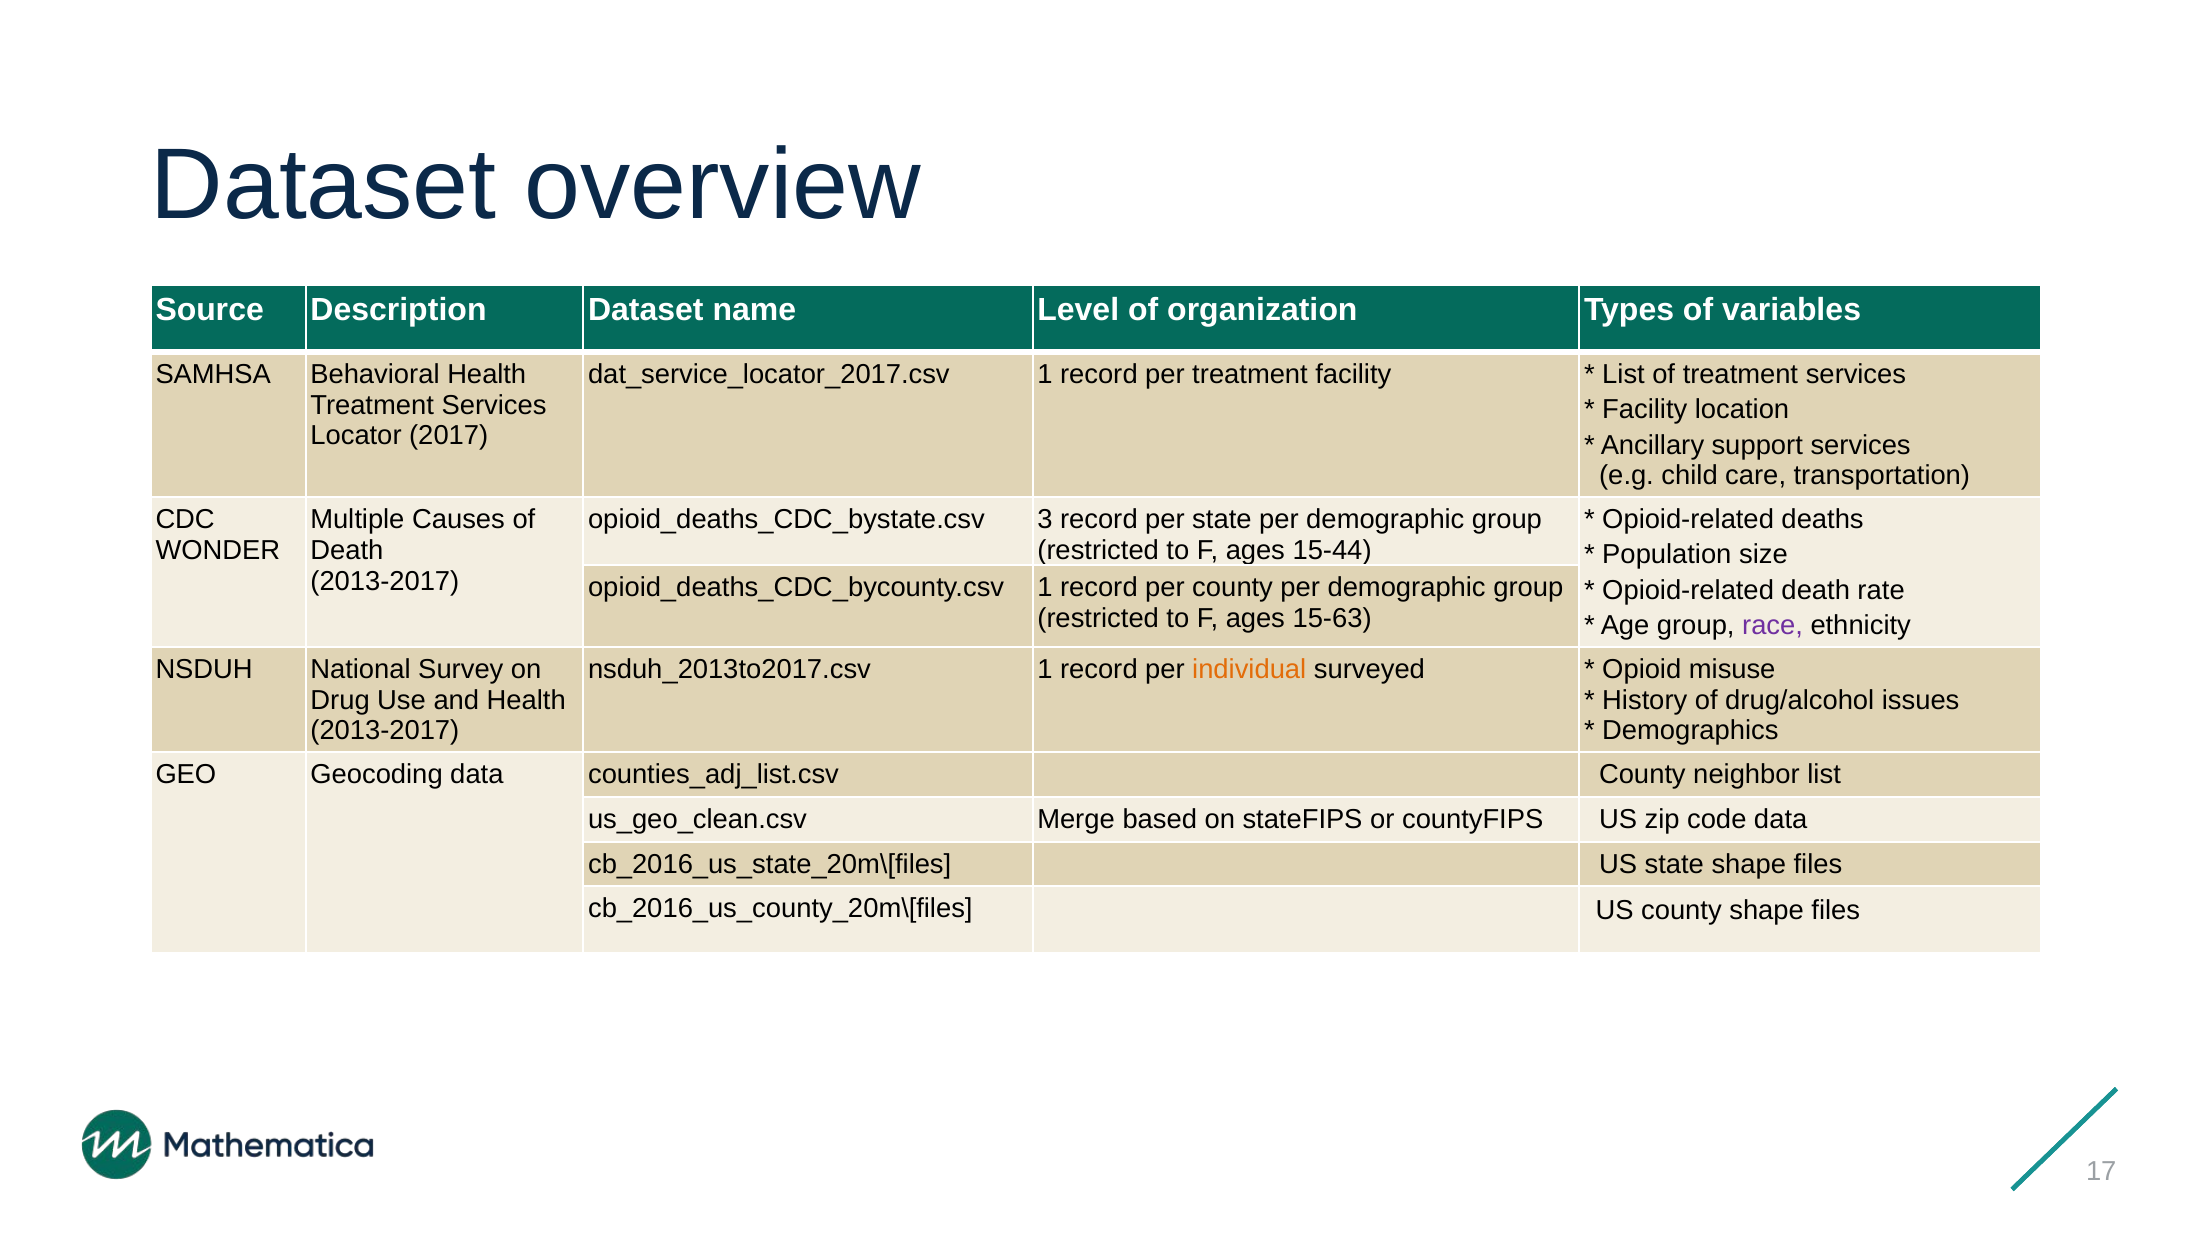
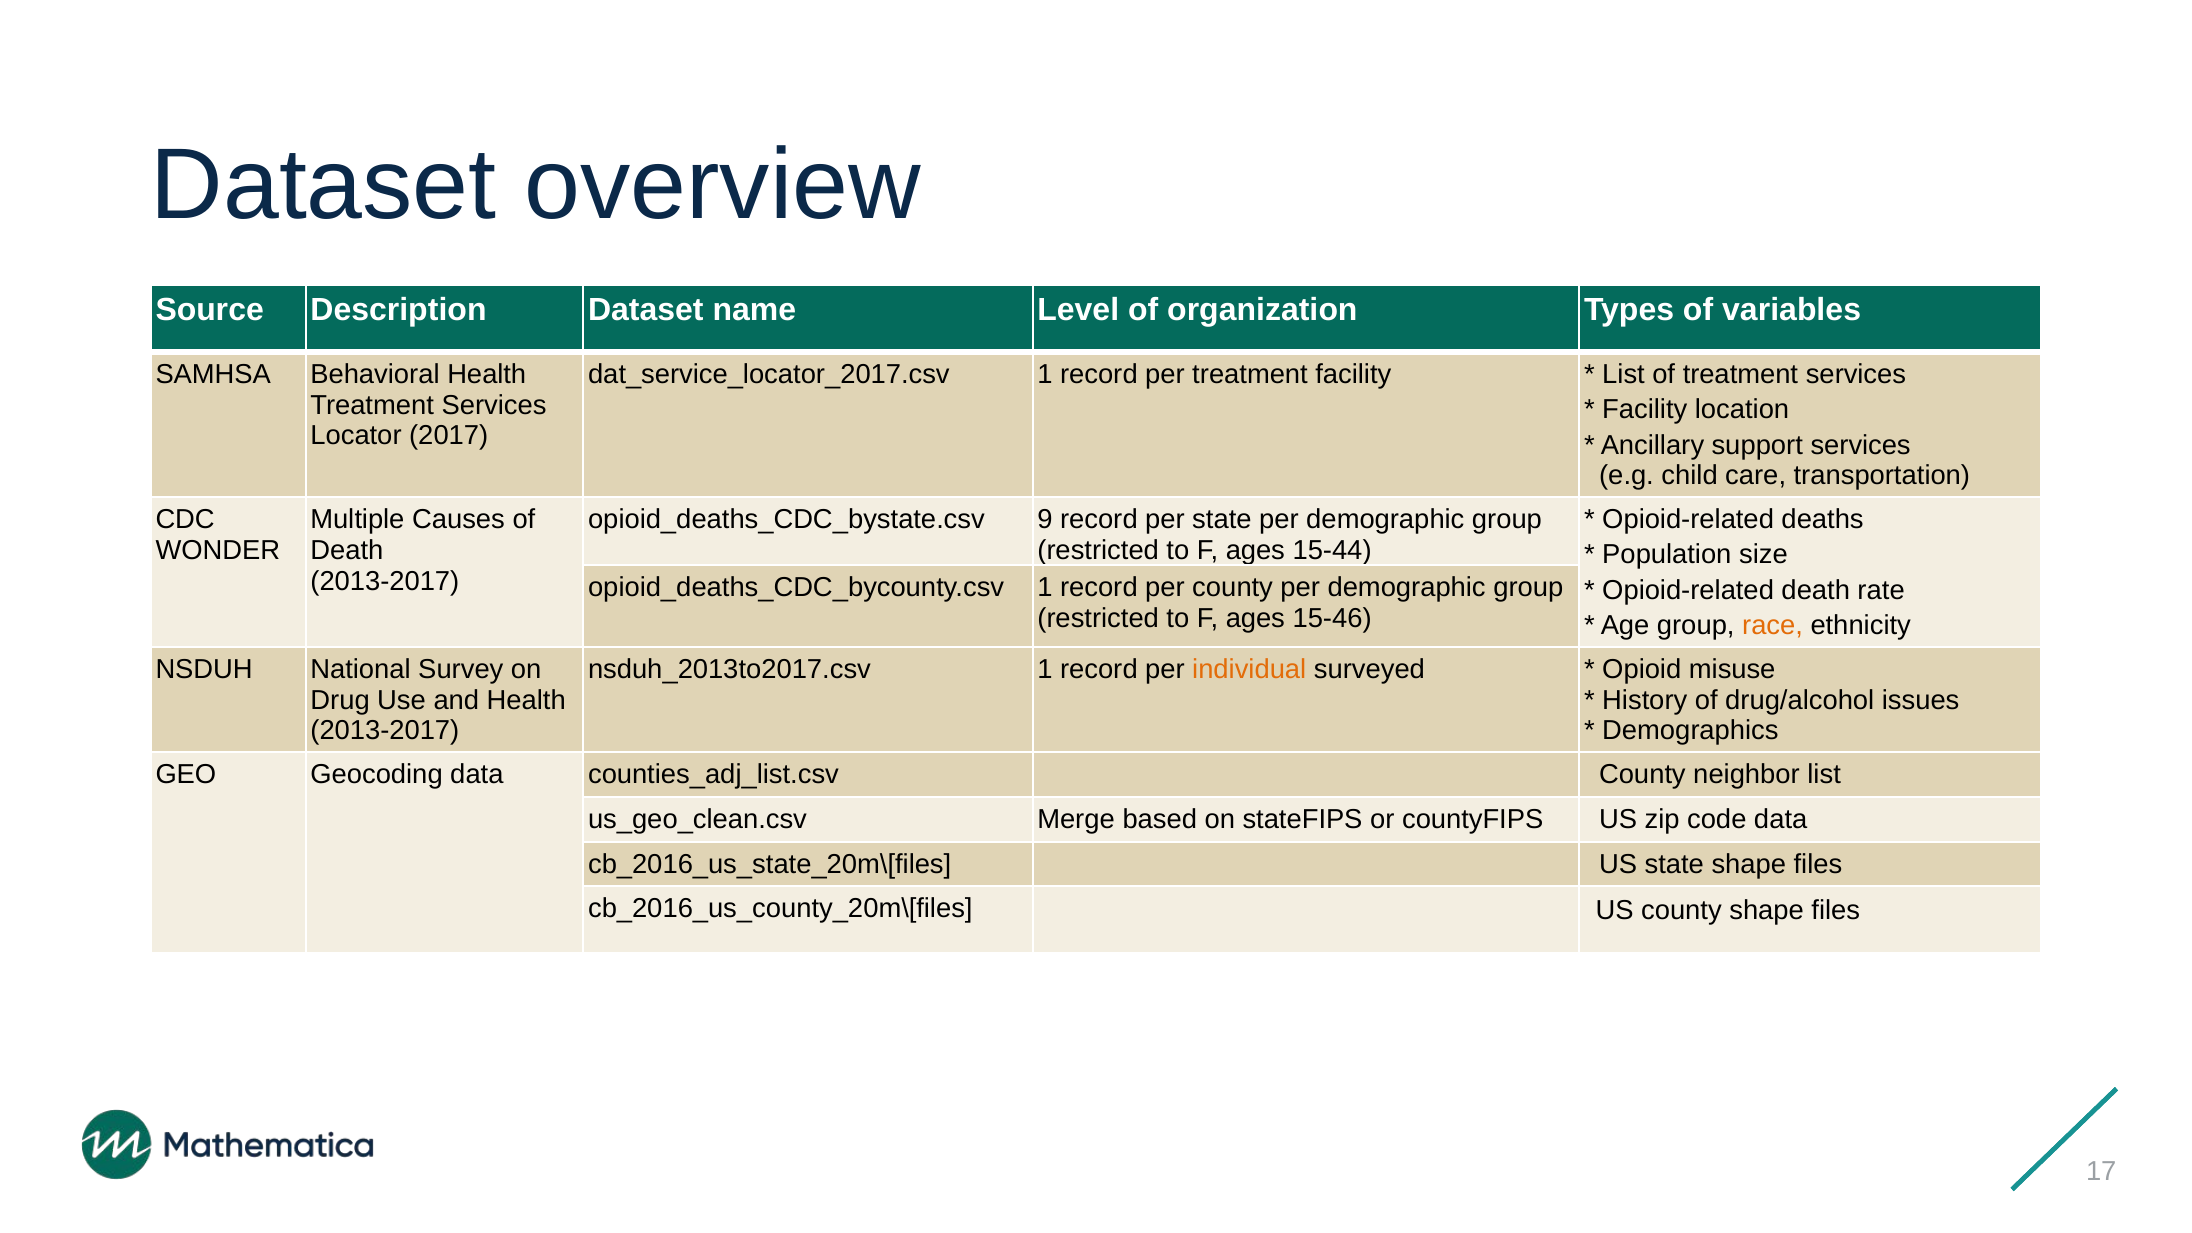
3: 3 -> 9 (1045, 520)
15-63: 15-63 -> 15-46 (1332, 618)
race colour: purple -> orange (1773, 625)
